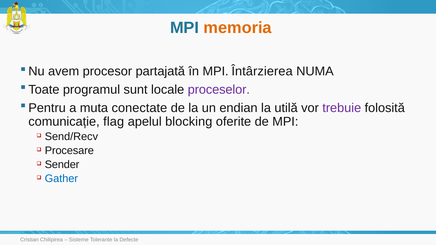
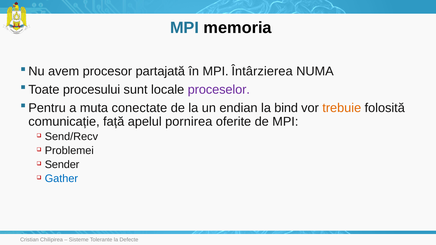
memoria colour: orange -> black (238, 28)
programul: programul -> procesului (92, 90)
utilă: utilă -> bind (286, 108)
trebuie colour: purple -> orange (342, 108)
flag: flag -> față (114, 122)
blocking: blocking -> pornirea (189, 122)
Procesare: Procesare -> Problemei (69, 151)
